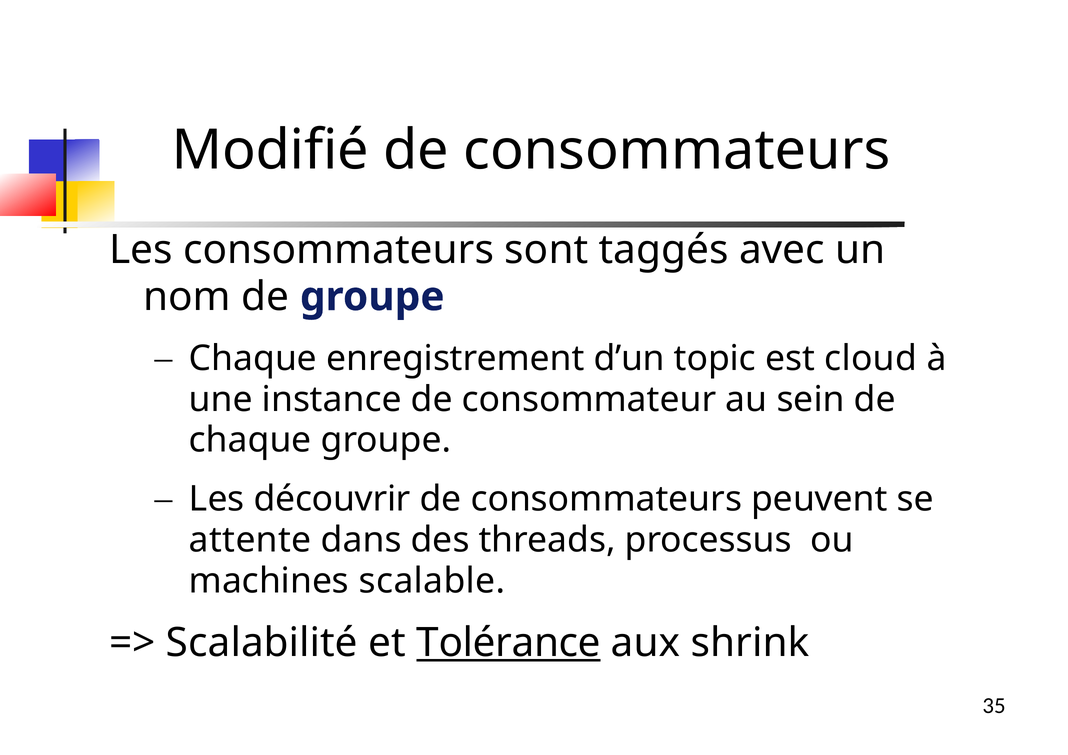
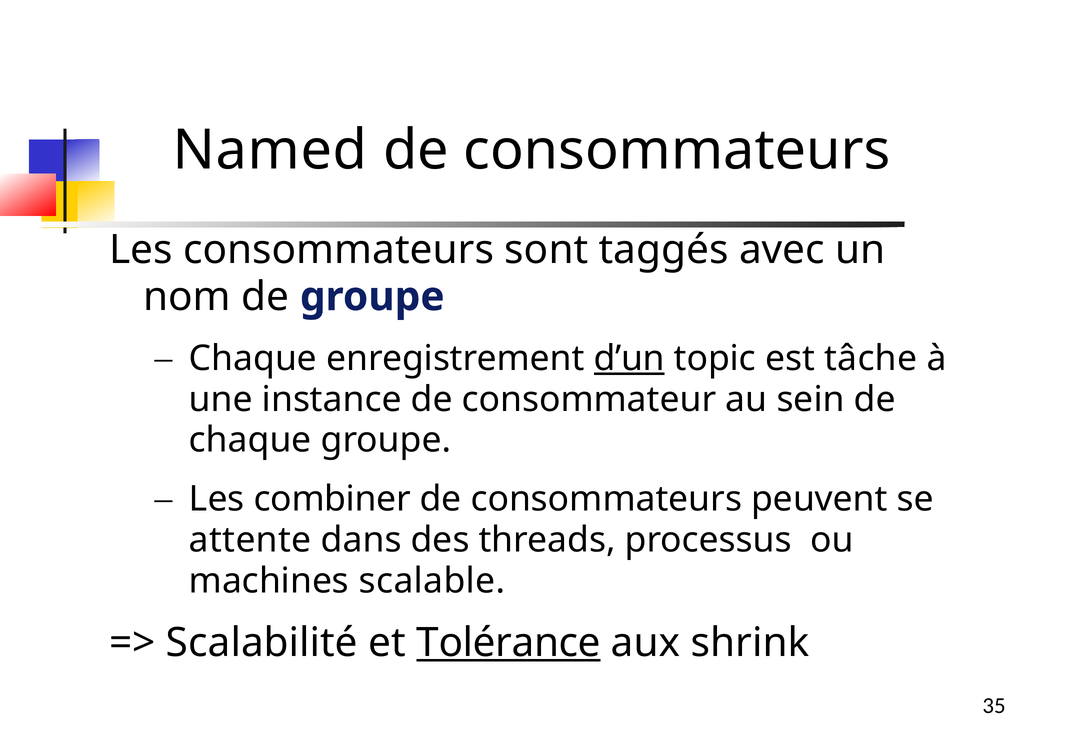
Modifié: Modifié -> Named (270, 150)
d’un underline: none -> present (629, 359)
cloud: cloud -> tâche (871, 359)
découvrir: découvrir -> combiner (332, 499)
